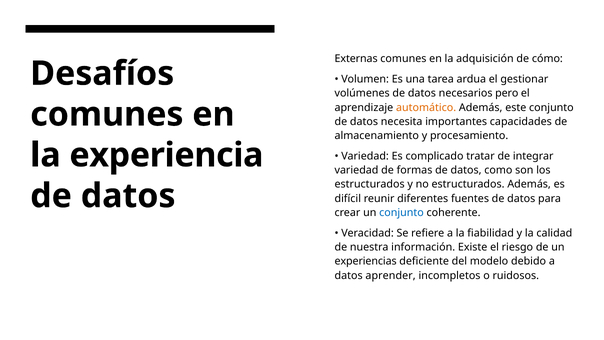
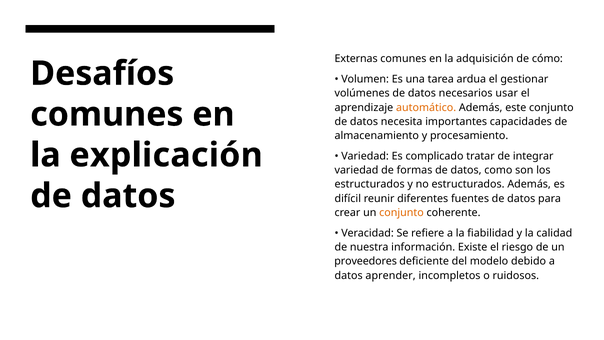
pero: pero -> usar (507, 93)
experiencia: experiencia -> explicación (166, 155)
conjunto colour: blue -> orange (401, 213)
experiencias: experiencias -> proveedores (366, 261)
